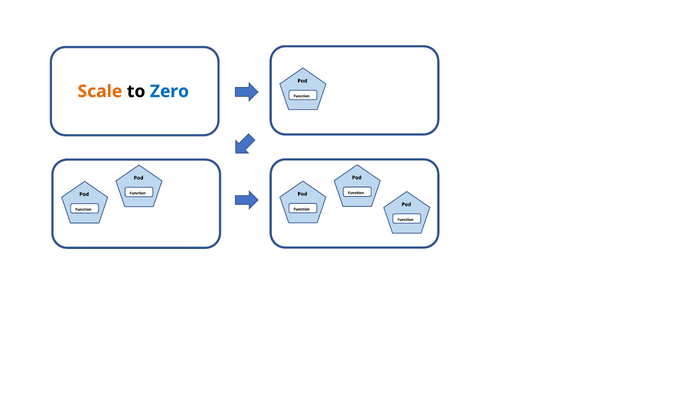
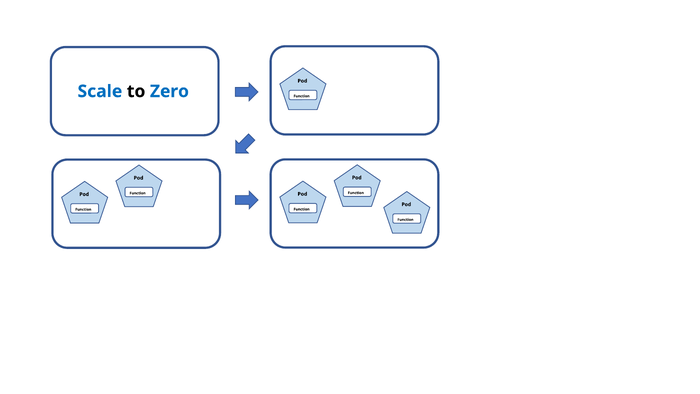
Scale colour: orange -> blue (100, 91)
